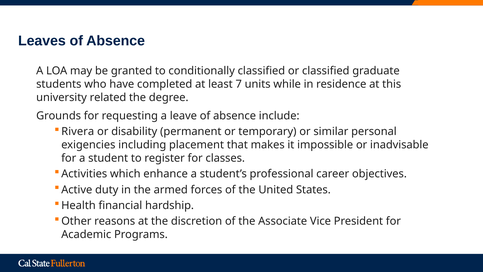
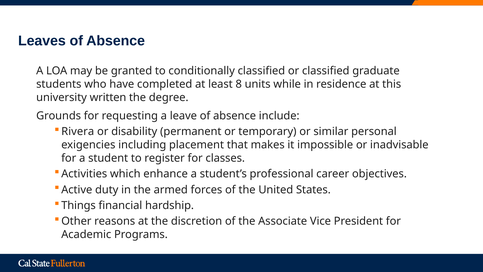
7: 7 -> 8 (239, 84)
related: related -> written (108, 97)
Health: Health -> Things (79, 205)
